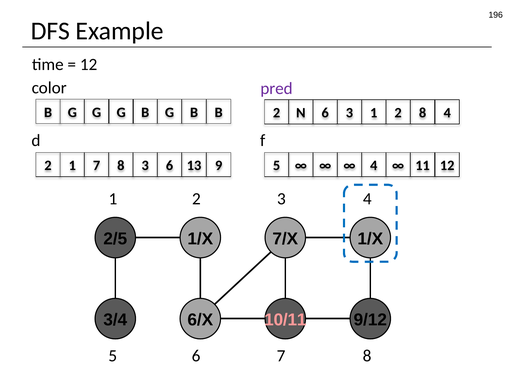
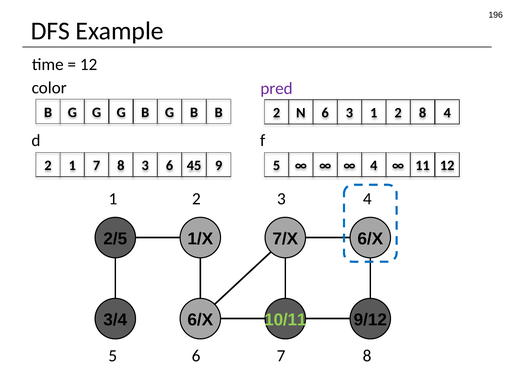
13: 13 -> 45 (194, 165)
7/X 1/X: 1/X -> 6/X (370, 238)
10/11 colour: pink -> light green (285, 319)
